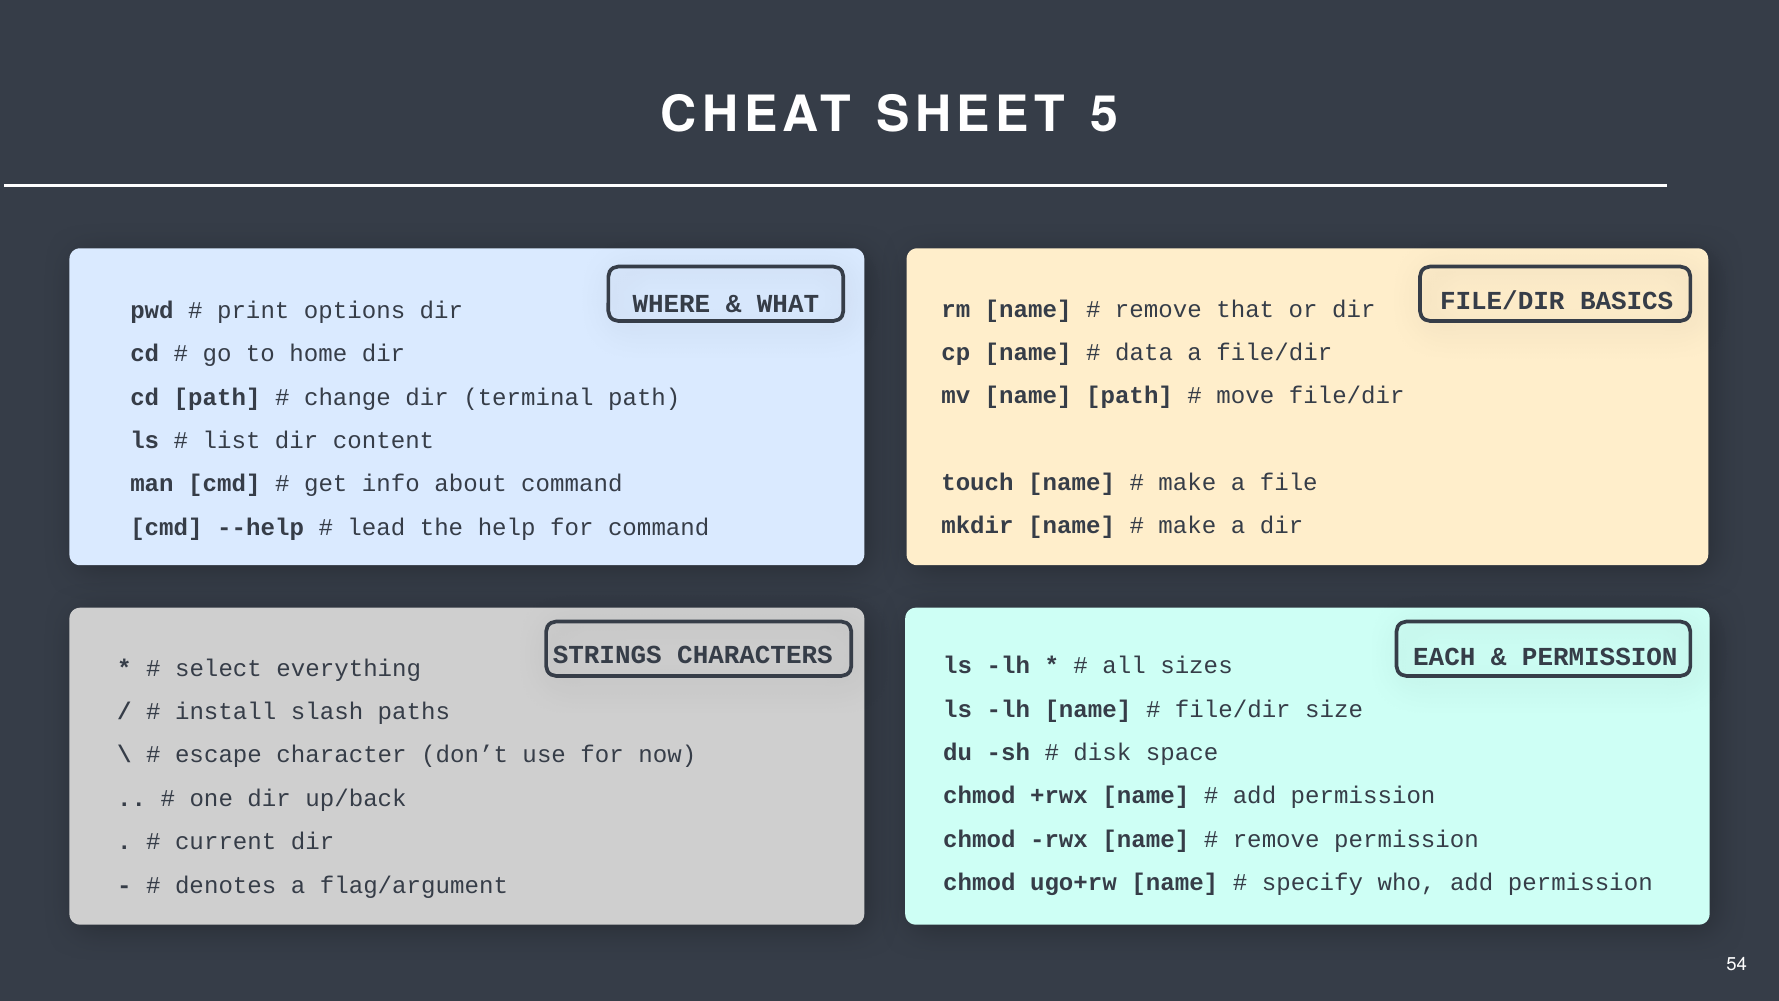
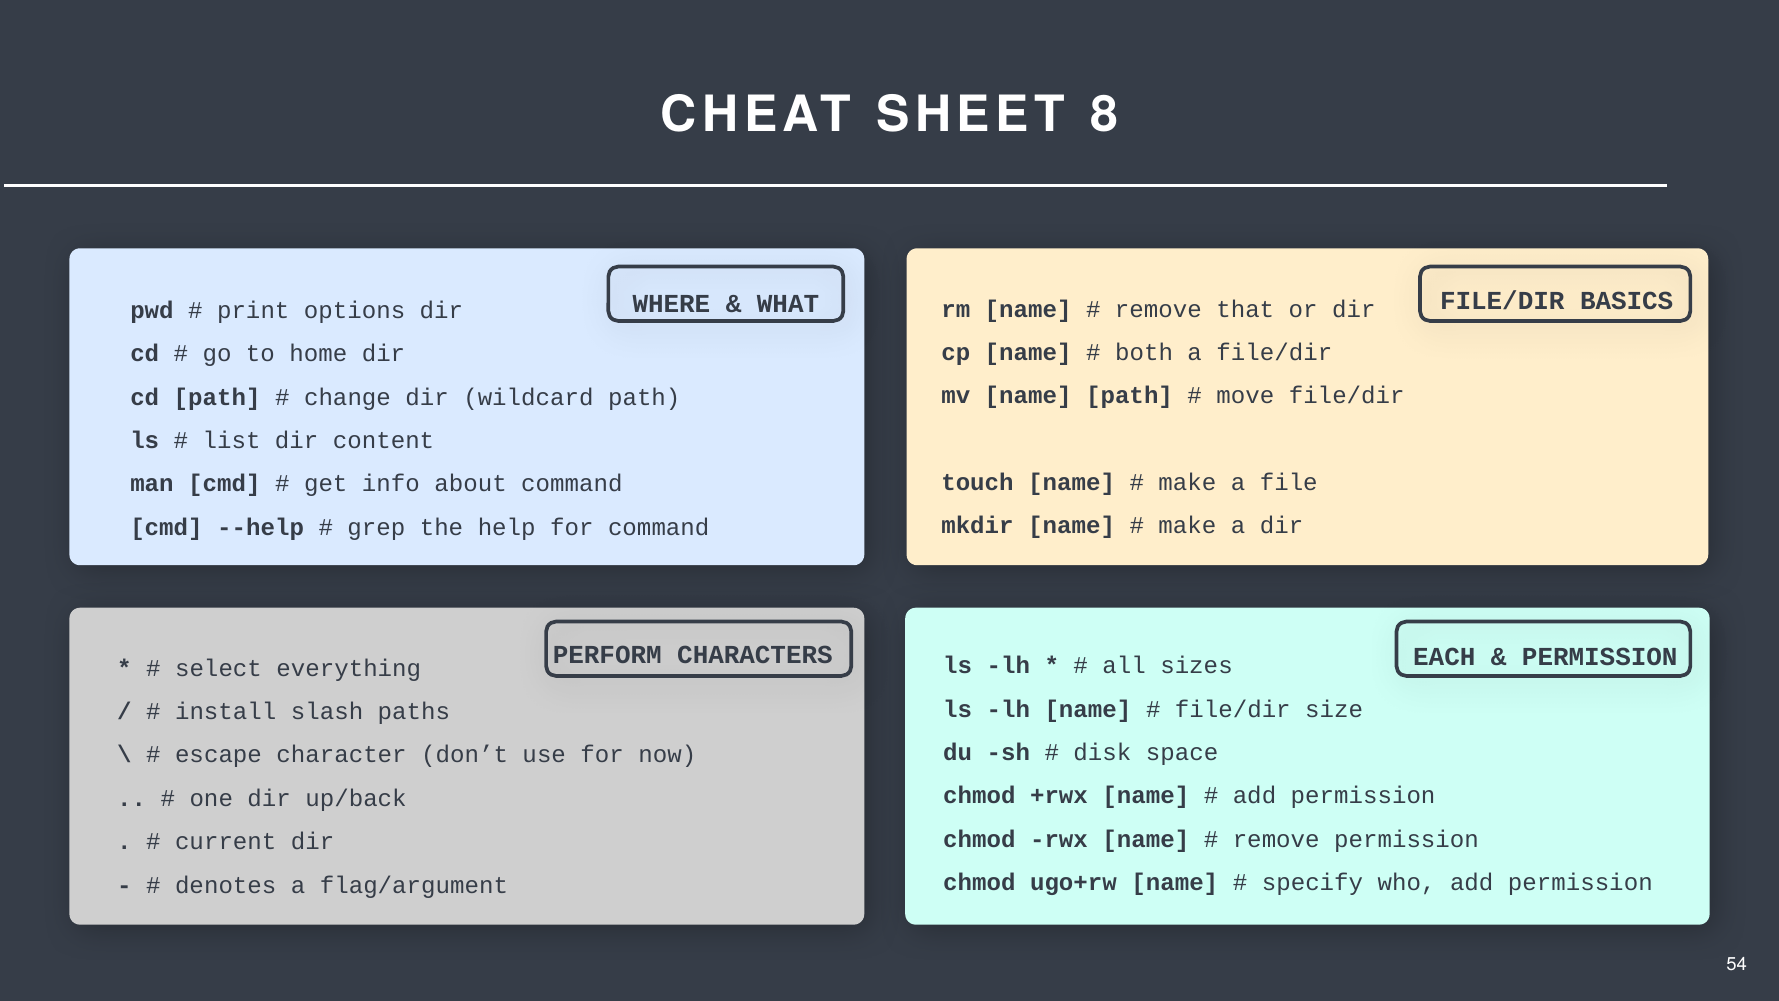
5: 5 -> 8 (1105, 115)
data: data -> both (1144, 353)
terminal: terminal -> wildcard (528, 397)
lead: lead -> grep (376, 527)
STRINGS: STRINGS -> PERFORM (607, 656)
